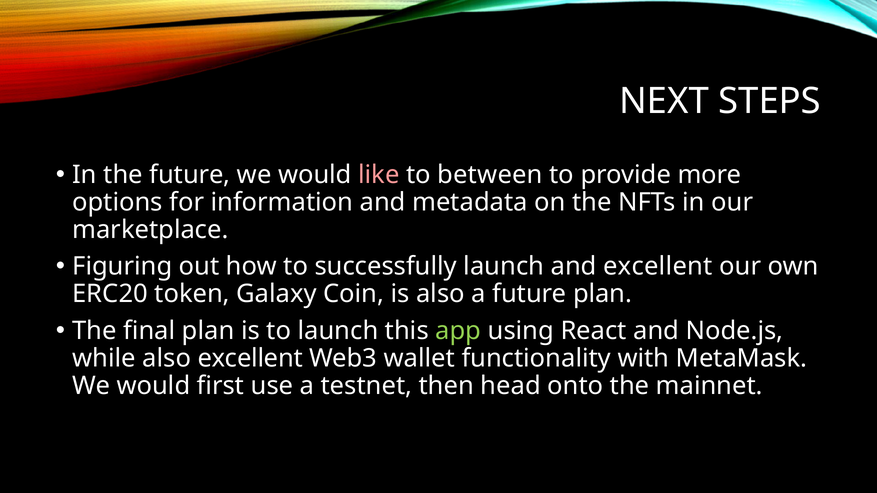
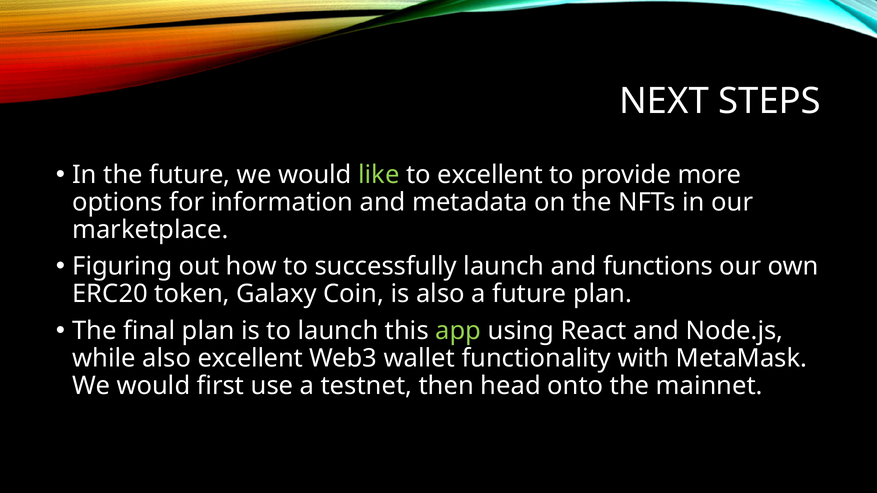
like colour: pink -> light green (379, 175)
to between: between -> excellent (490, 175)
and excellent: excellent -> functions (658, 267)
